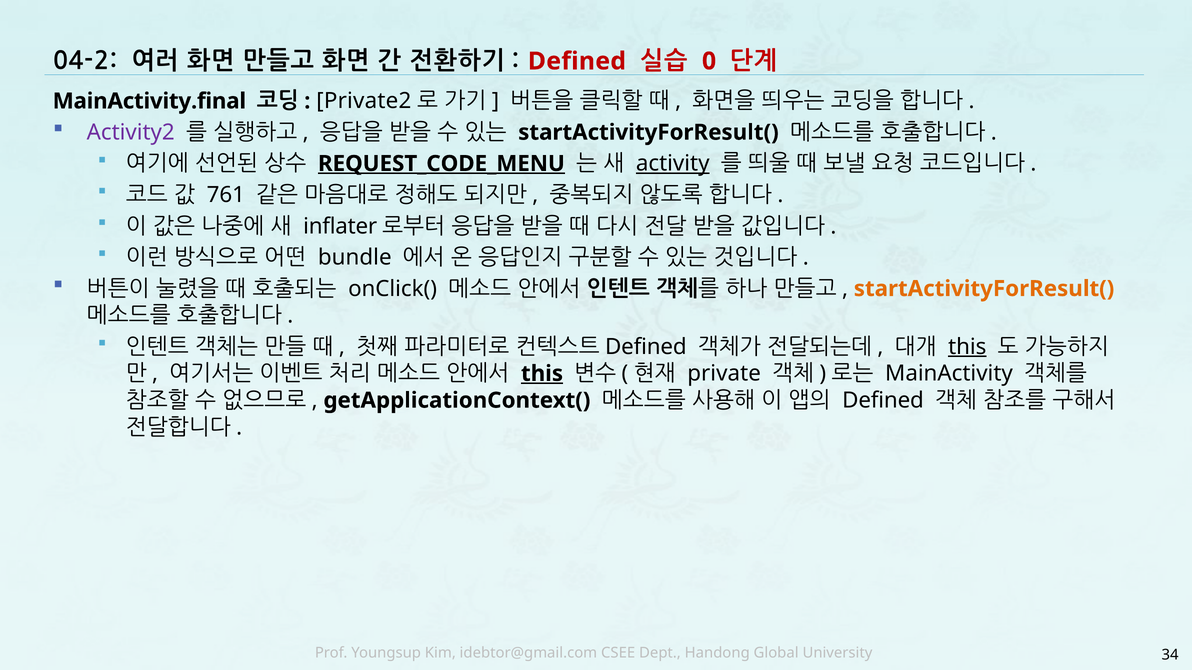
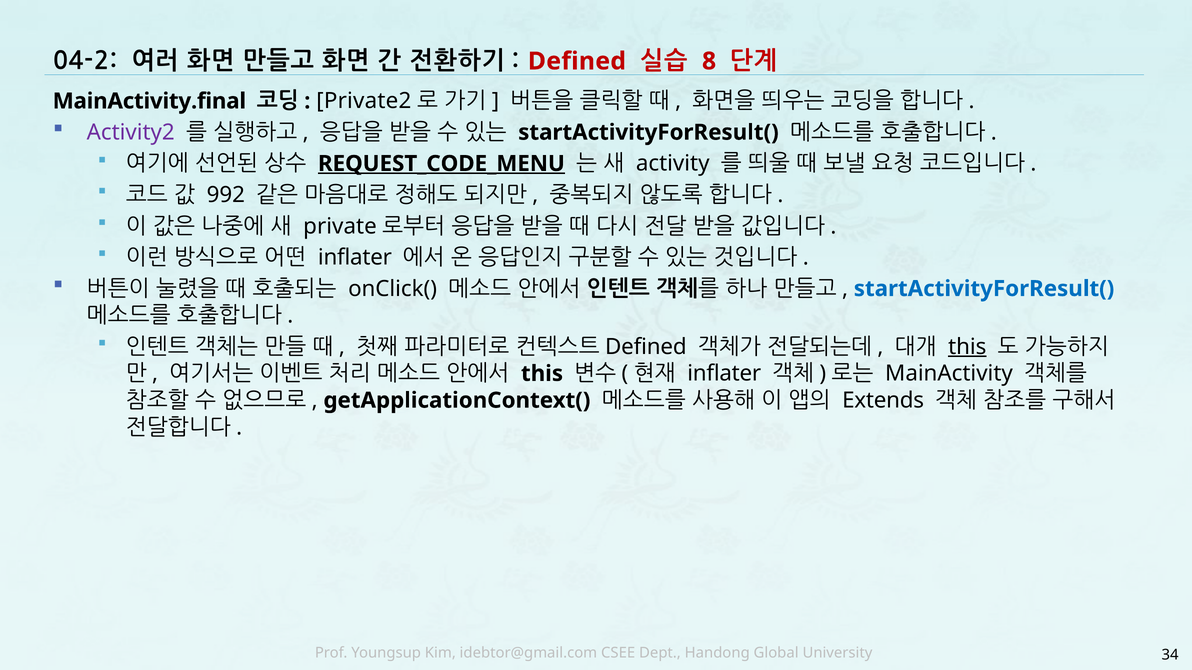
0: 0 -> 8 (709, 61)
activity underline: present -> none (673, 164)
761: 761 -> 992 (226, 195)
inflater: inflater -> private (340, 226)
bundle: bundle -> inflater (355, 258)
startActivityForResult( colour: orange -> blue (984, 289)
this underline: present -> none (542, 374)
private: private -> inflater (724, 374)
Defined: Defined -> Extends (883, 401)
